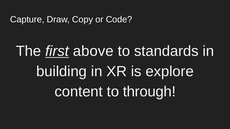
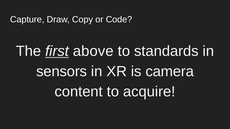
building: building -> sensors (62, 72)
explore: explore -> camera (170, 72)
through: through -> acquire (149, 92)
